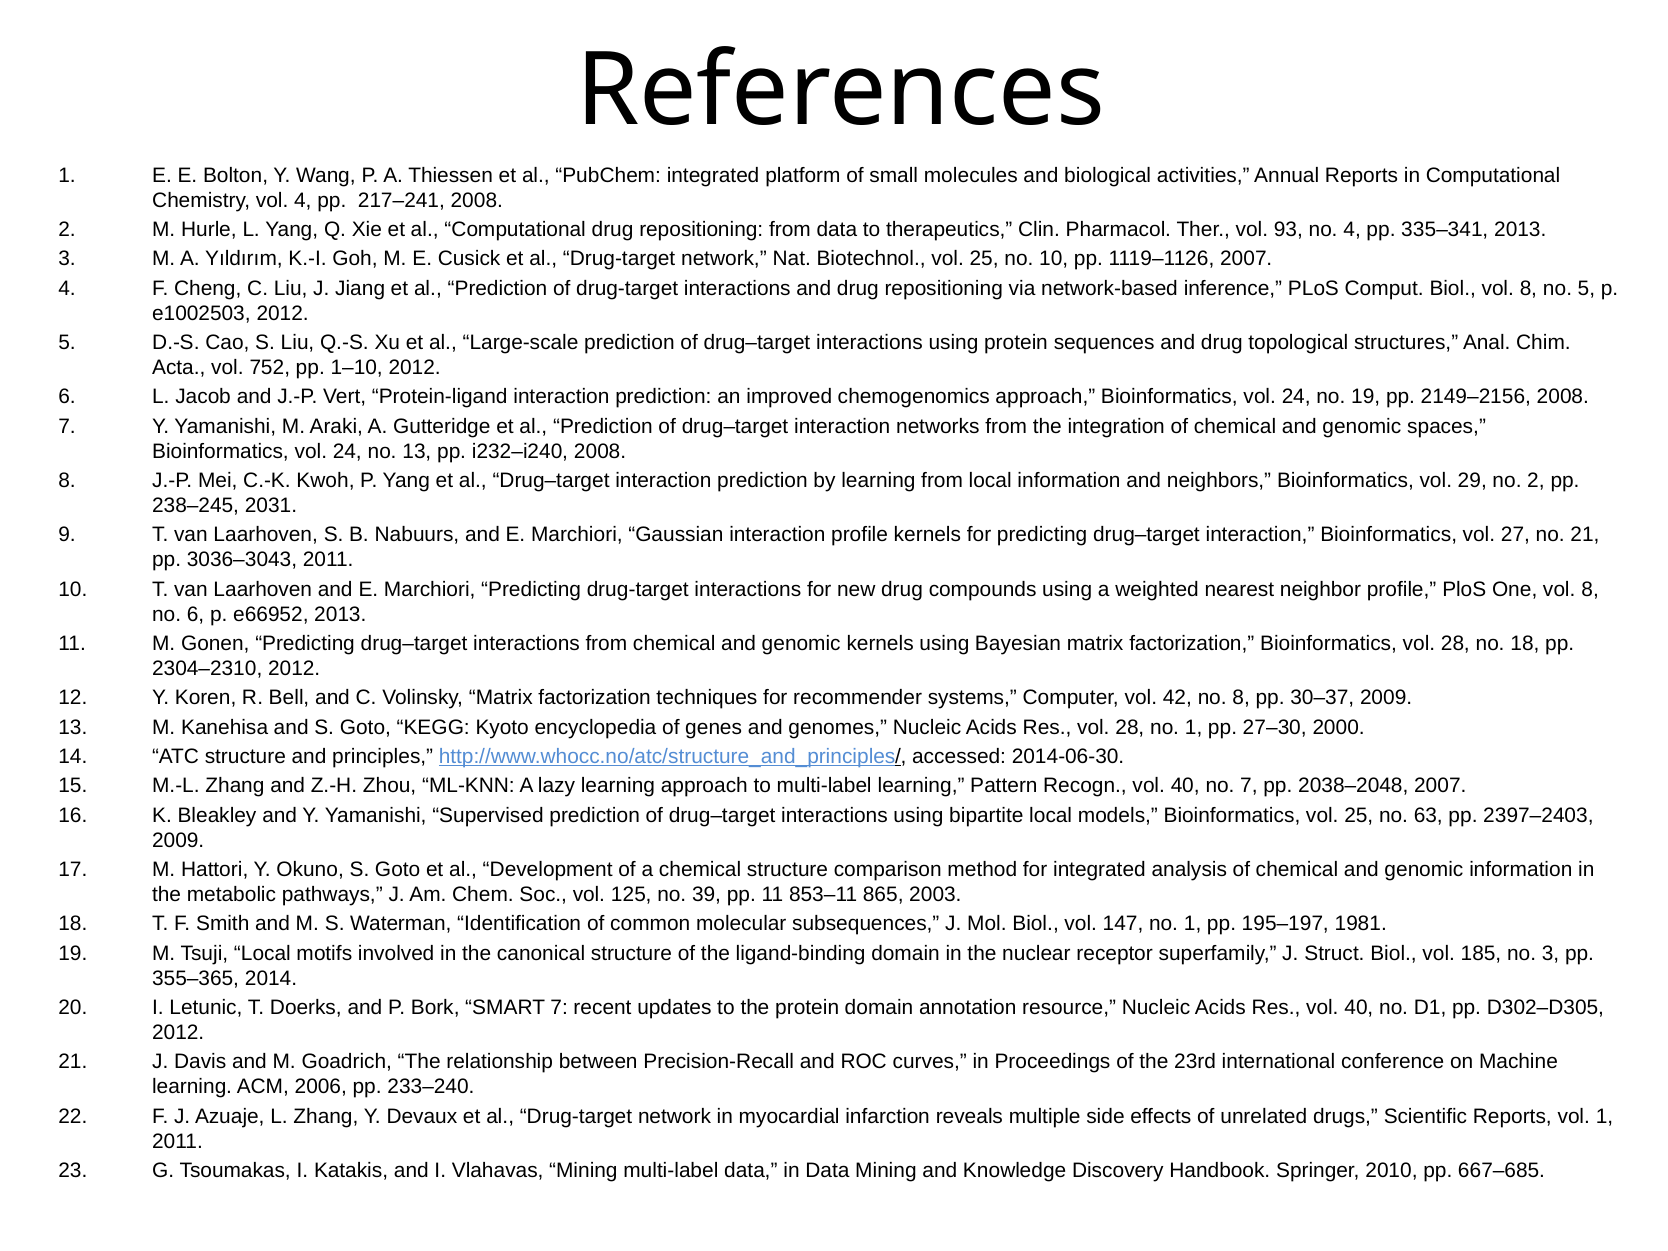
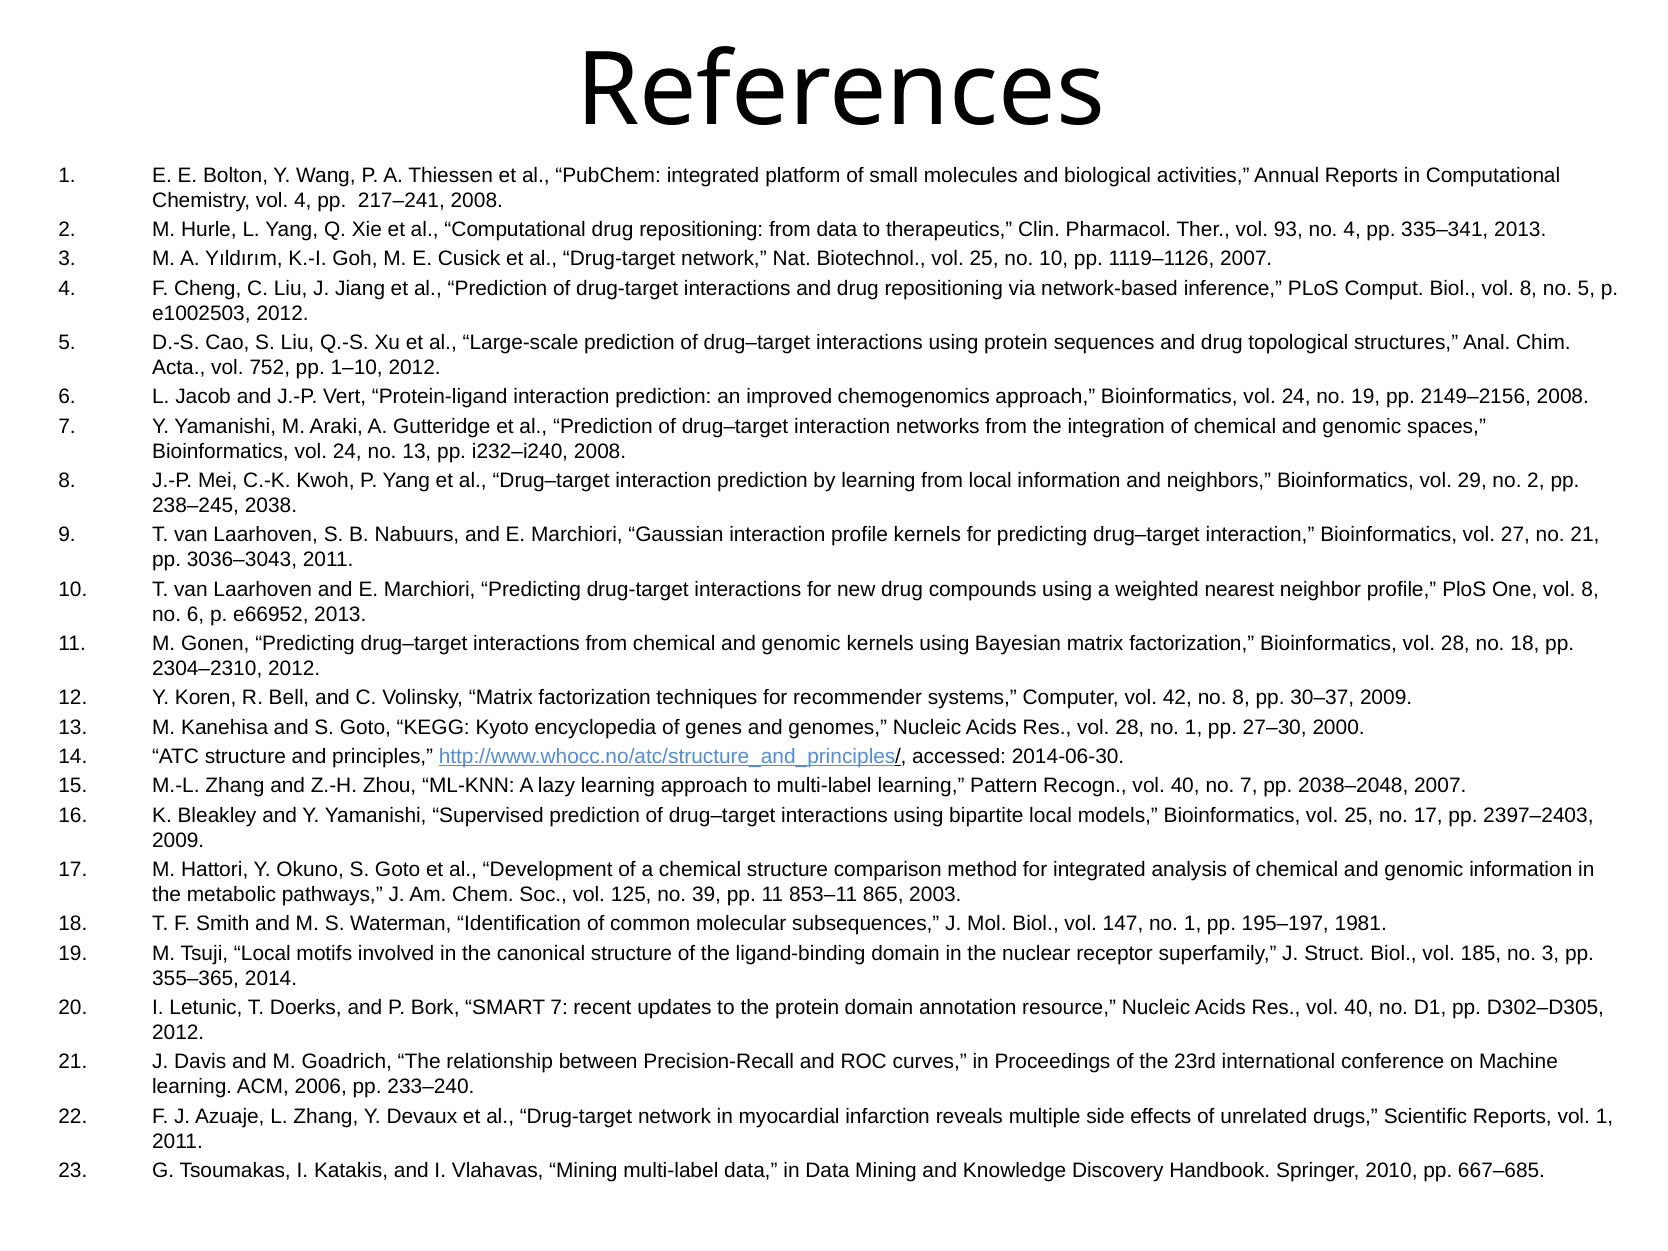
2031: 2031 -> 2038 (271, 506)
no 63: 63 -> 17 (1428, 815)
